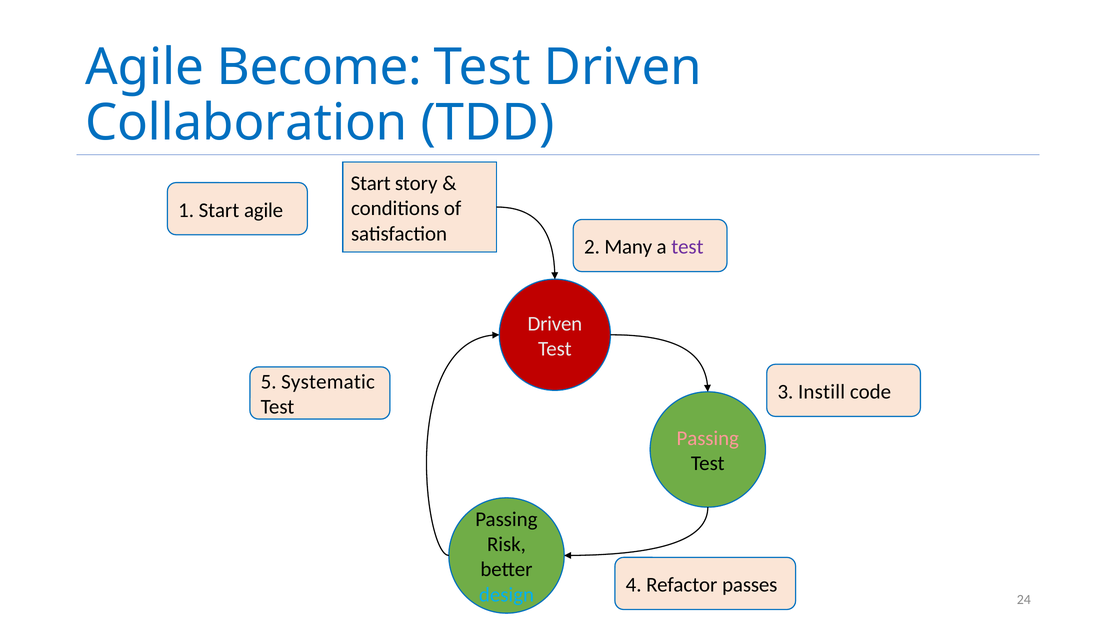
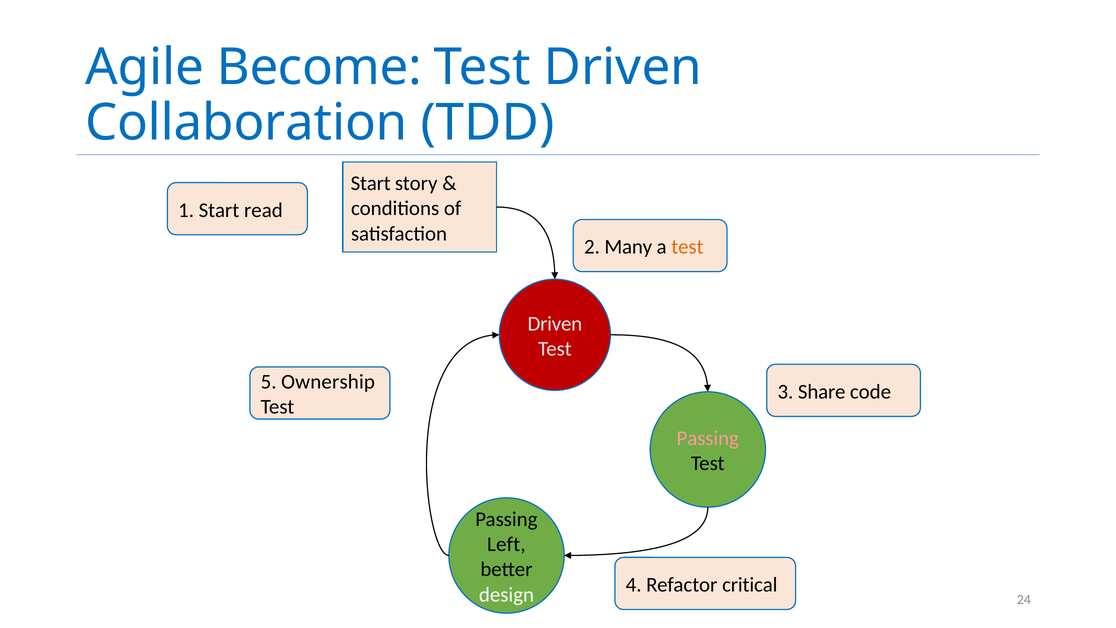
Start agile: agile -> read (263, 210)
test colour: purple -> orange (687, 247)
Systematic: Systematic -> Ownership (328, 382)
Instill: Instill -> Share (822, 392)
Risk: Risk -> Left (506, 544)
passes: passes -> critical (750, 585)
design colour: light blue -> white (507, 594)
